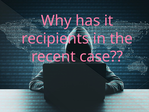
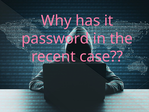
recipients: recipients -> password (55, 39)
